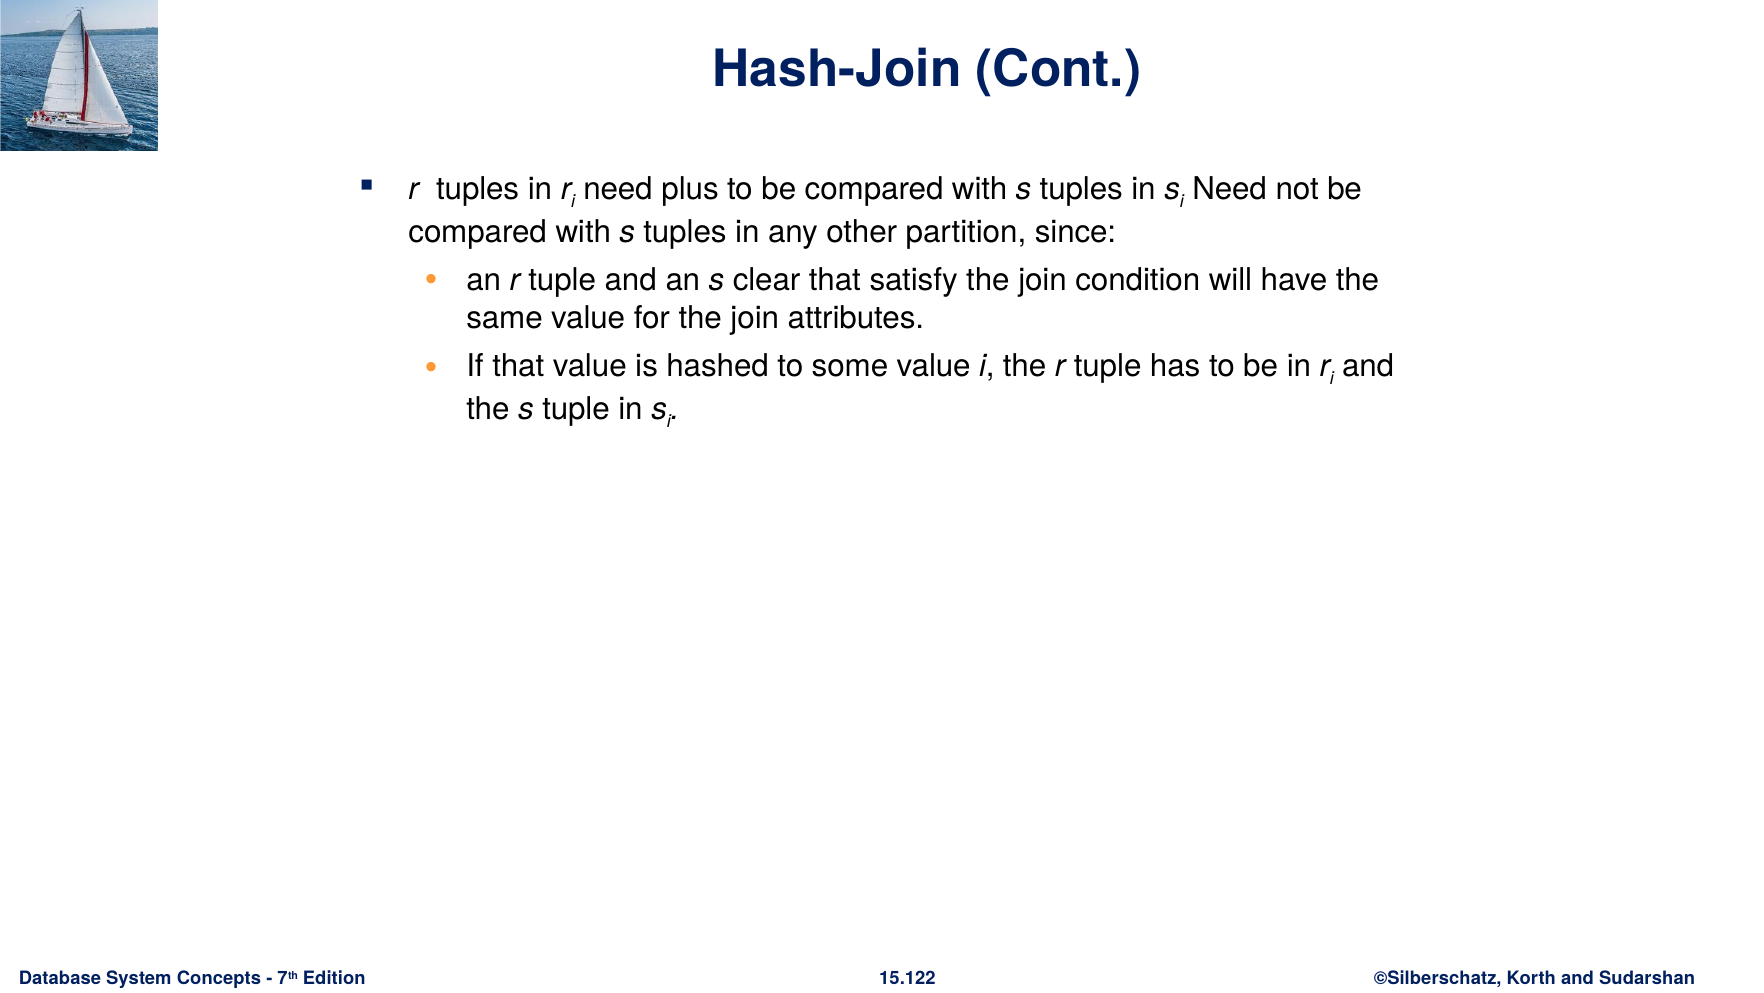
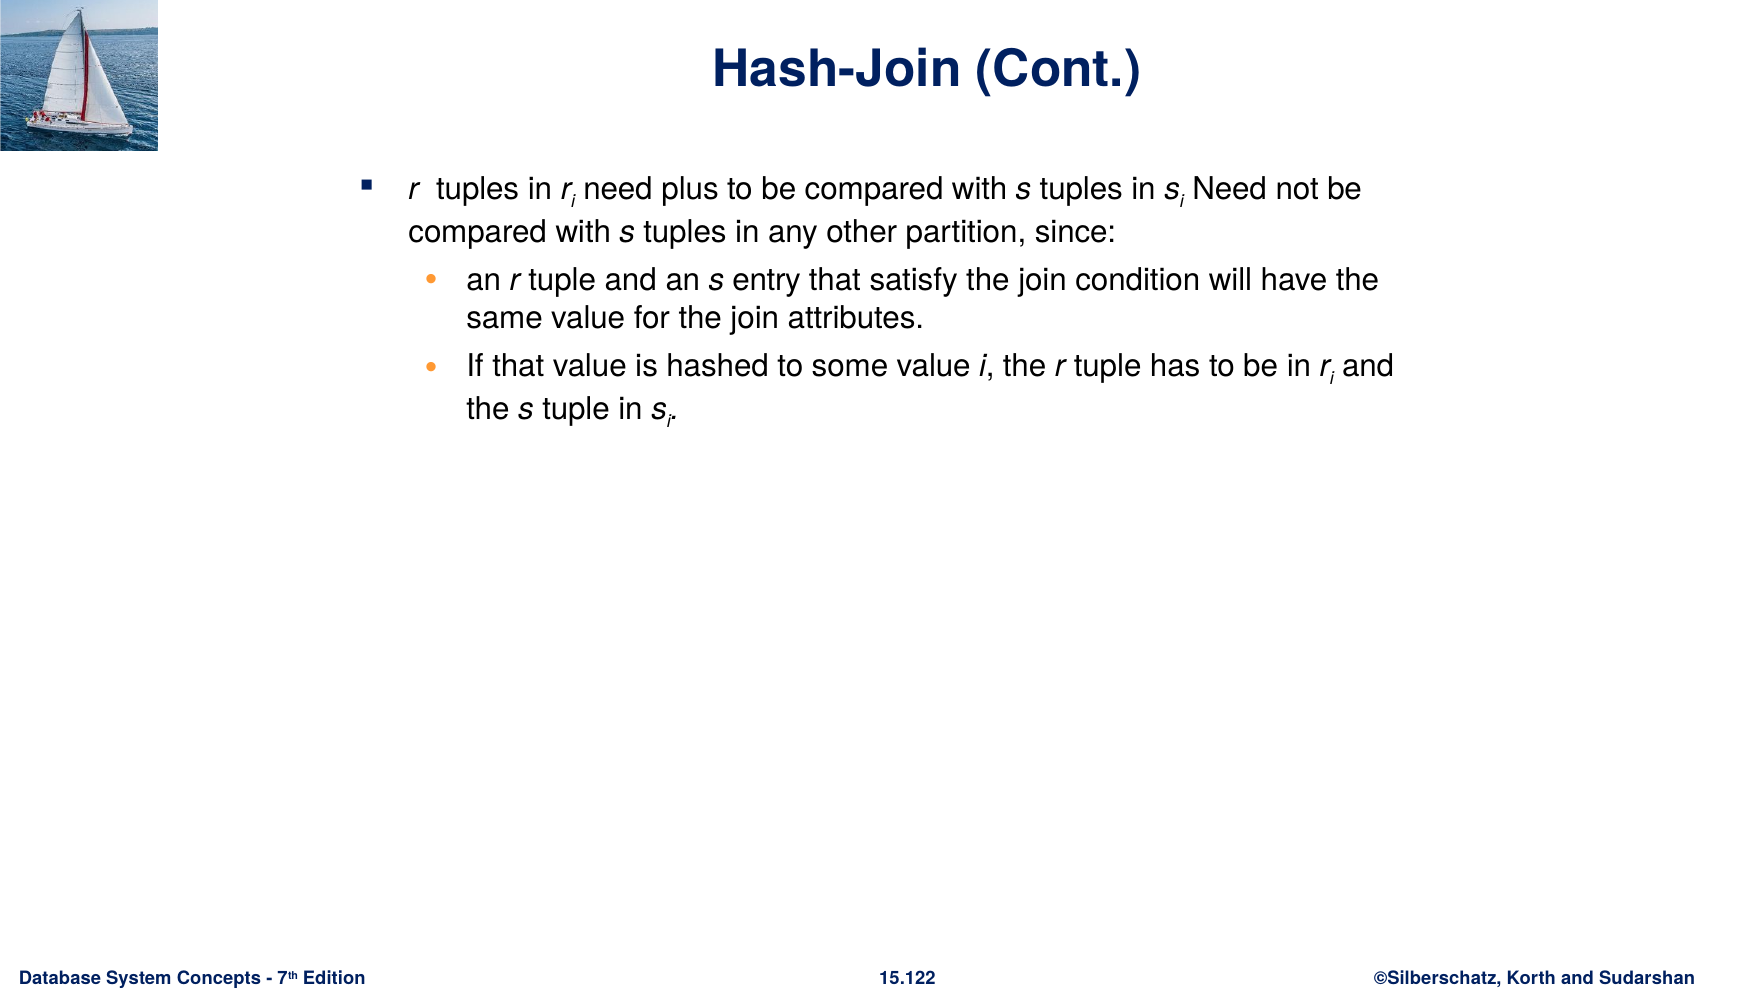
clear: clear -> entry (767, 280)
